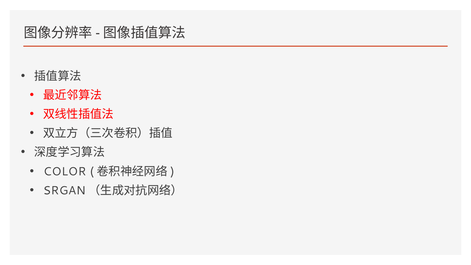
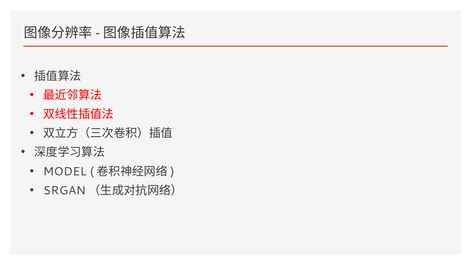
COLOR: COLOR -> MODEL (65, 171)
